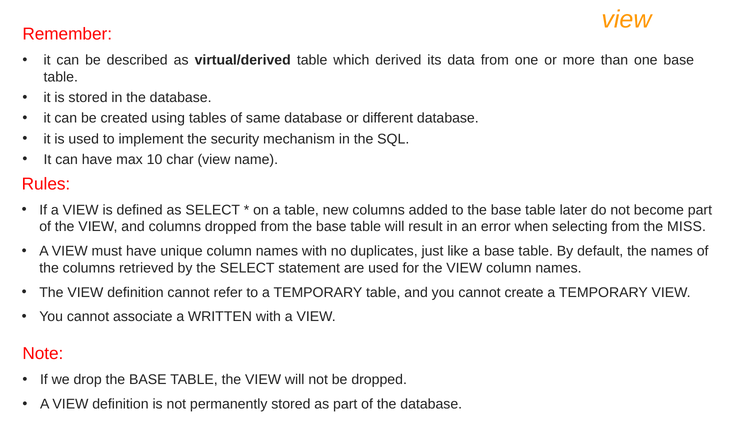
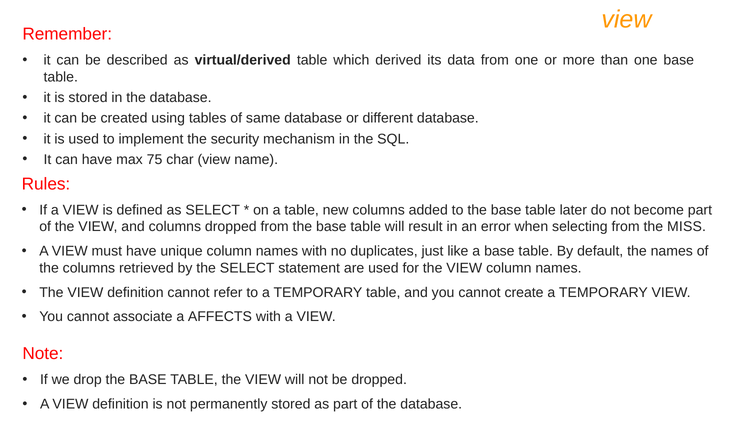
10: 10 -> 75 (155, 160)
WRITTEN: WRITTEN -> AFFECTS (220, 317)
